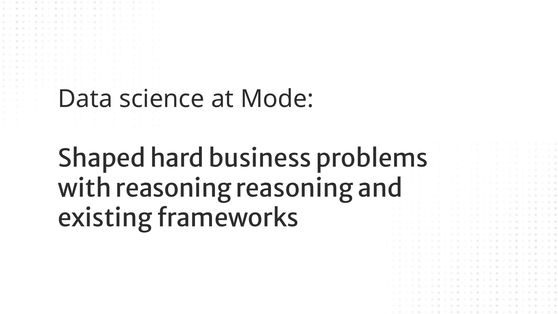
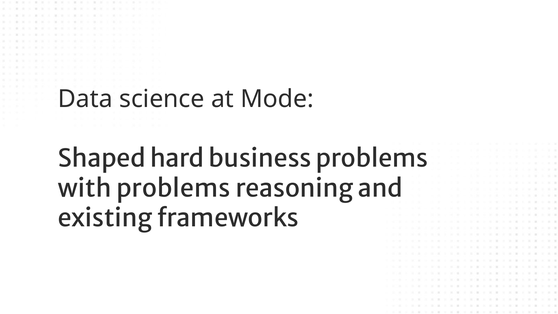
with reasoning: reasoning -> problems (173, 188)
